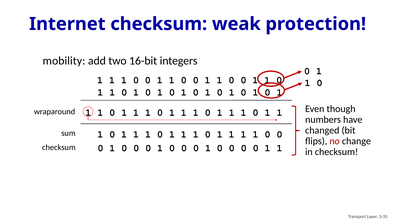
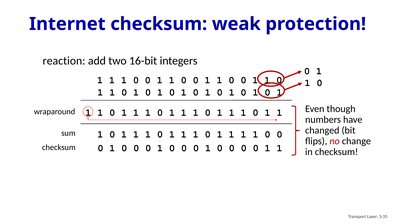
mobility: mobility -> reaction (64, 61)
